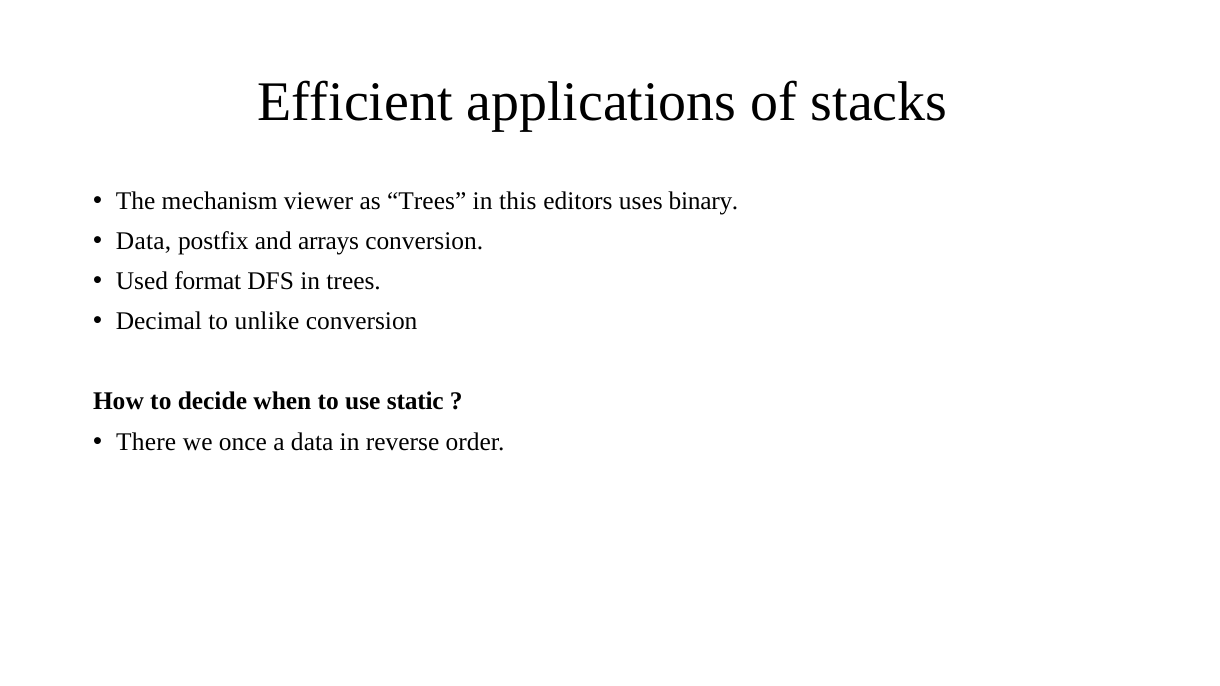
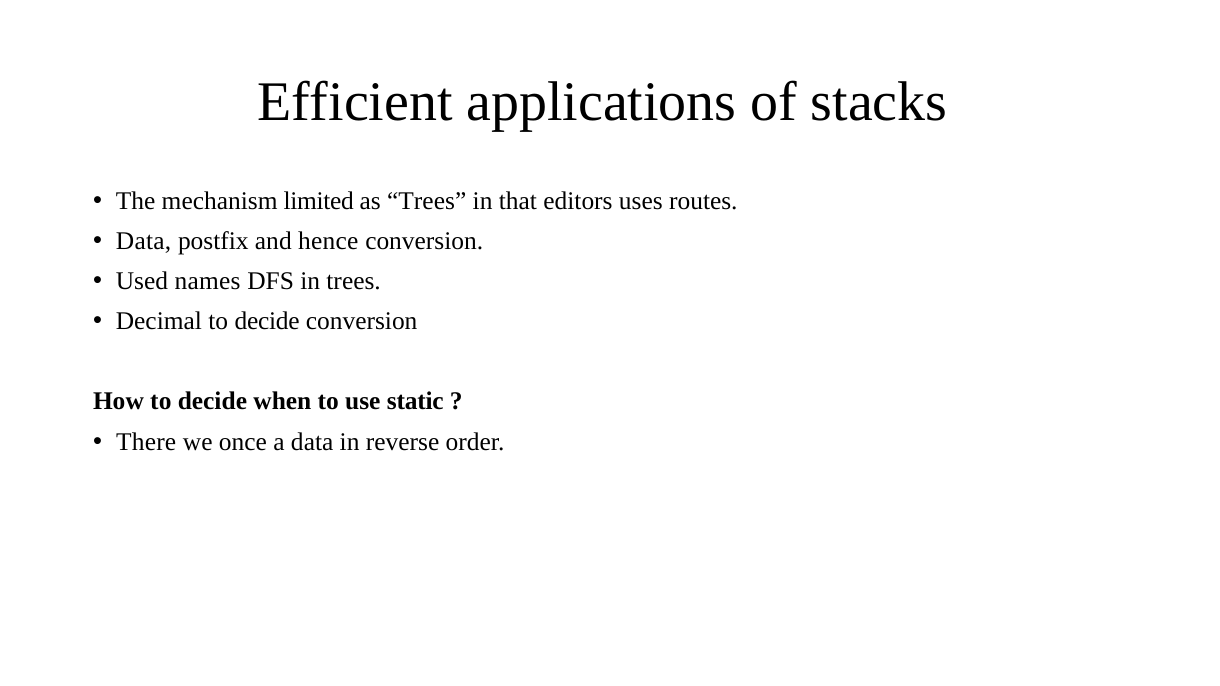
viewer: viewer -> limited (319, 201)
this: this -> that (518, 201)
binary: binary -> routes (703, 201)
arrays: arrays -> hence (328, 241)
format: format -> names (208, 281)
Decimal to unlike: unlike -> decide (267, 321)
